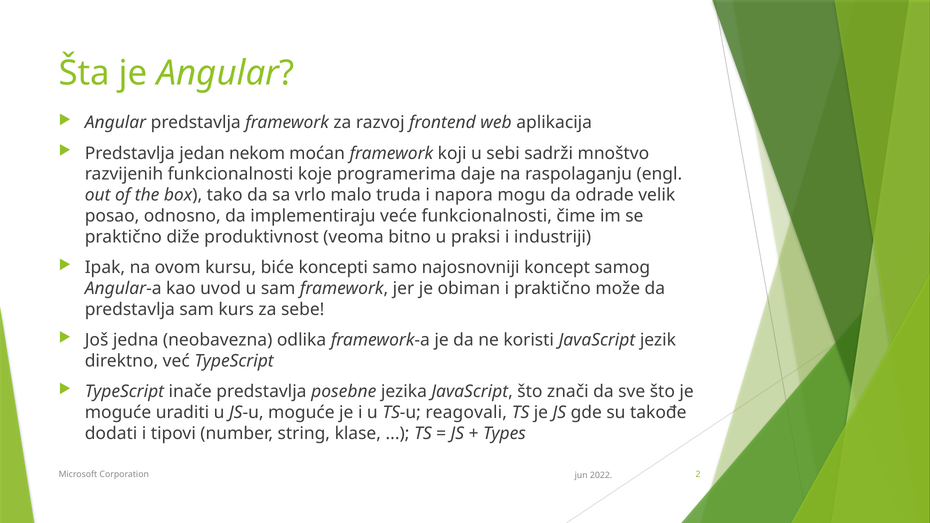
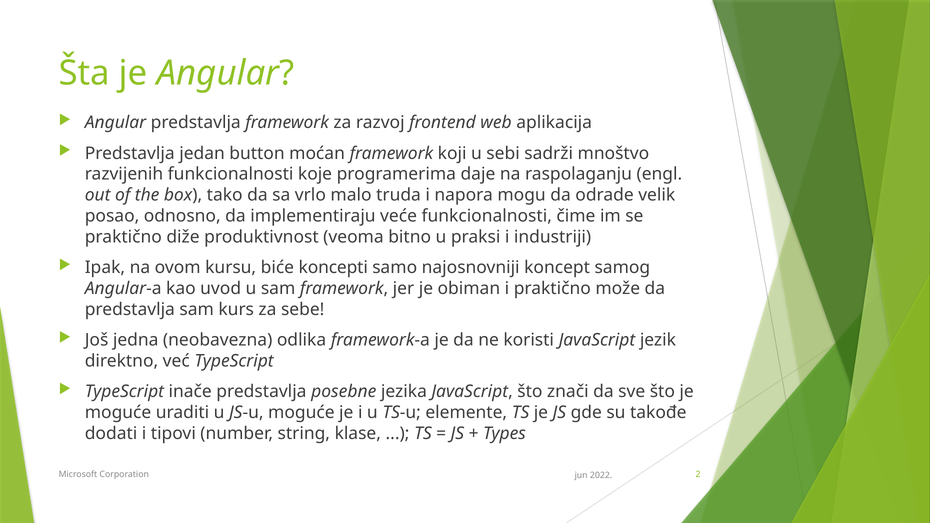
nekom: nekom -> button (257, 153)
reagovali: reagovali -> elemente (466, 413)
